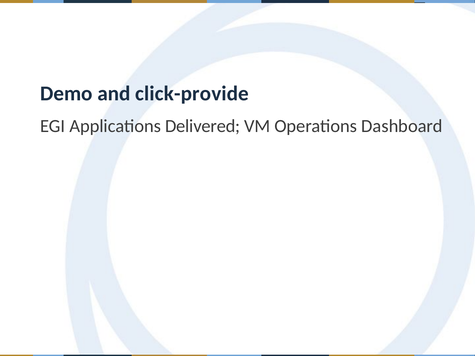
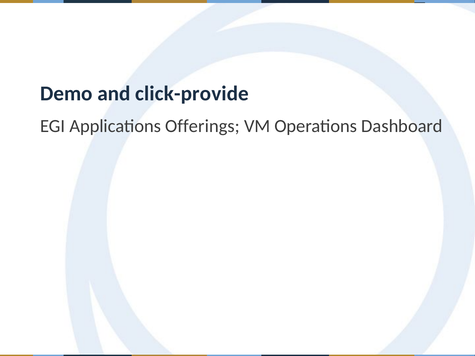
Delivered: Delivered -> Offerings (203, 126)
